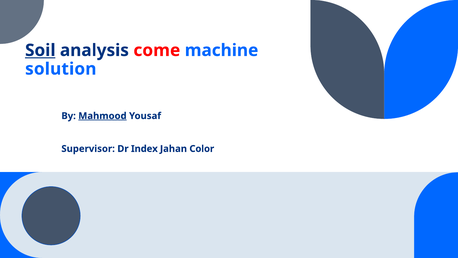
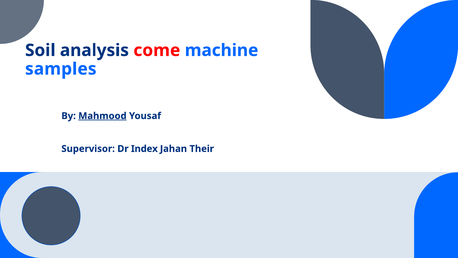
Soil underline: present -> none (40, 50)
solution: solution -> samples (61, 69)
Color: Color -> Their (202, 149)
